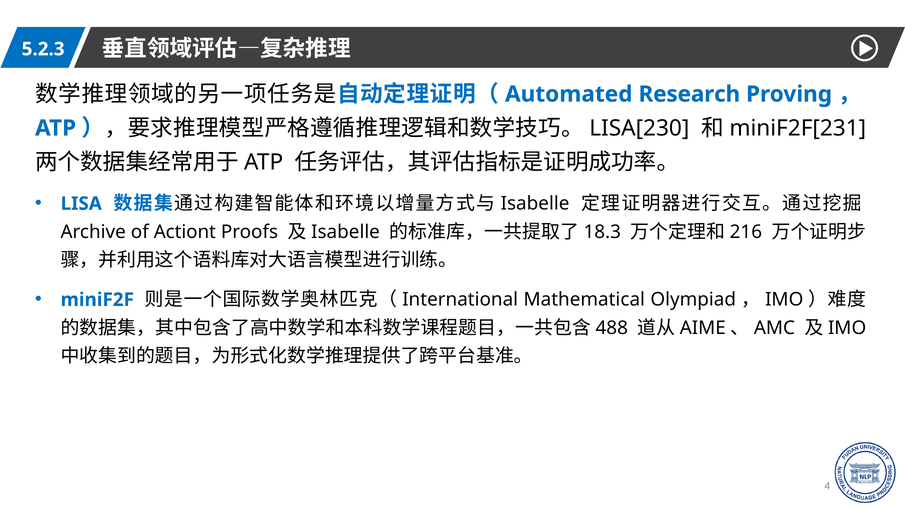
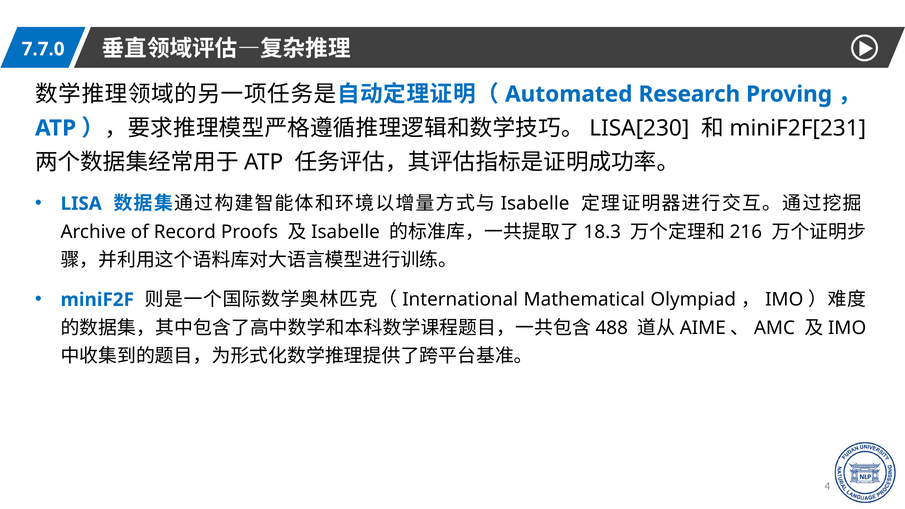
5.2.3: 5.2.3 -> 7.7.0 (43, 49)
Actiont: Actiont -> Record (185, 232)
